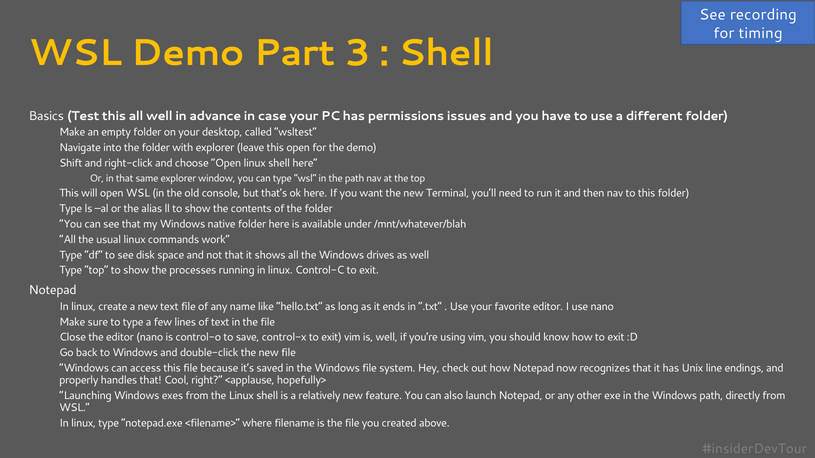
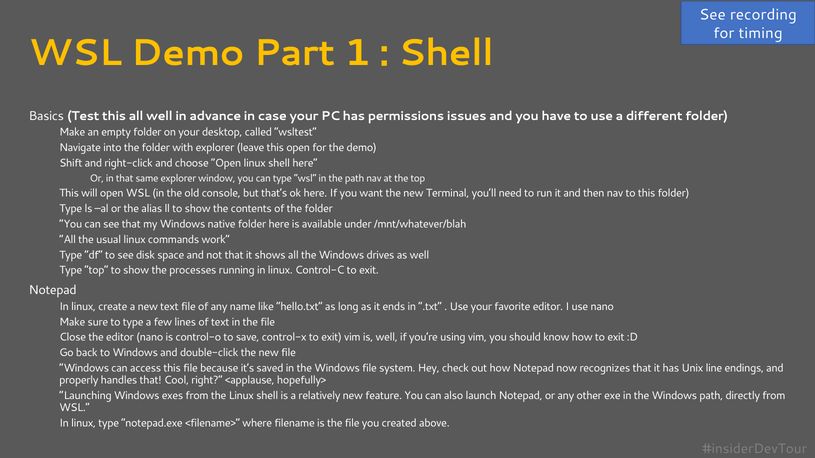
3: 3 -> 1 (357, 53)
